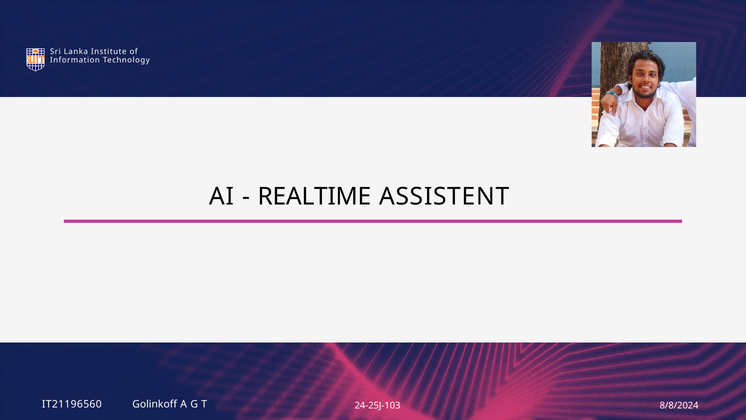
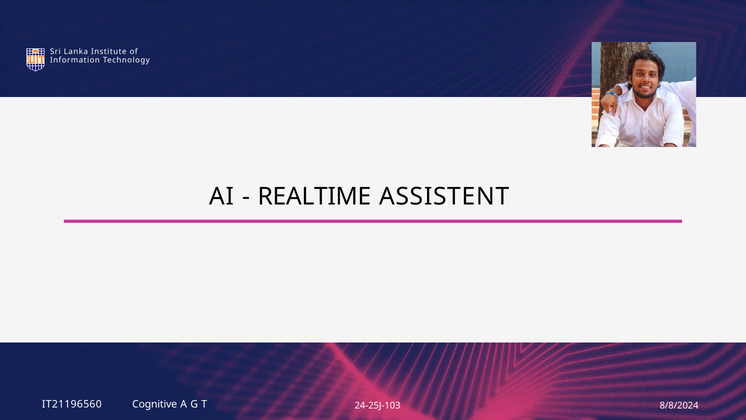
Golinkoff: Golinkoff -> Cognitive (155, 404)
